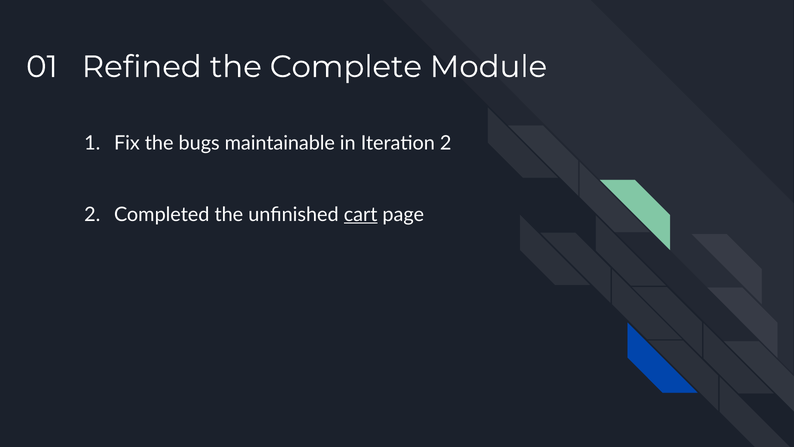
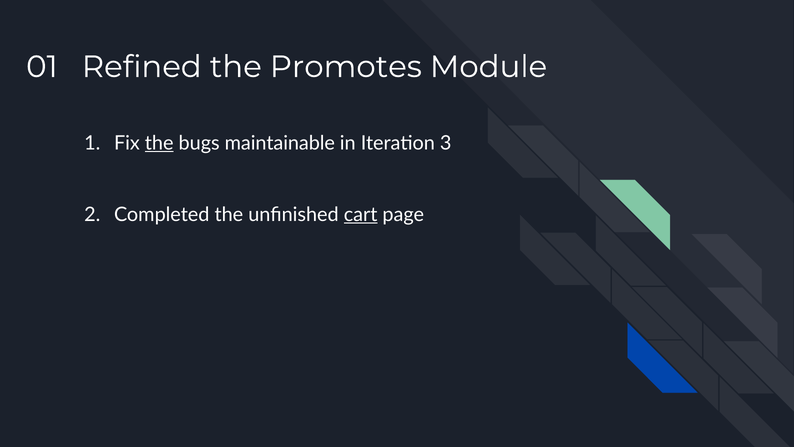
Complete: Complete -> Promotes (346, 67)
the underline: none -> present (159, 143)
Iteration 2: 2 -> 3 (446, 143)
